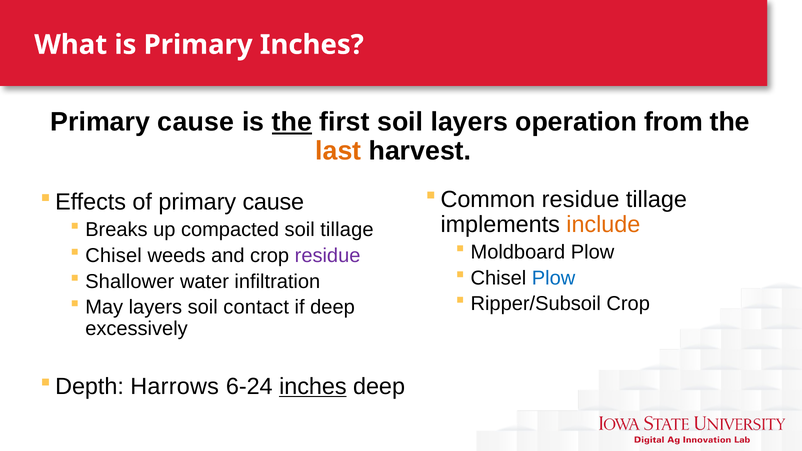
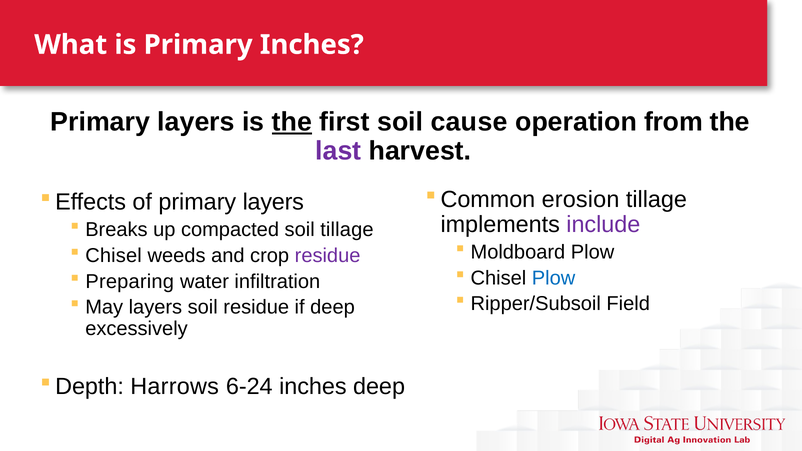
cause: cause -> layers (196, 122)
soil layers: layers -> cause (469, 122)
last colour: orange -> purple (338, 151)
residue: residue -> erosion (581, 199)
of primary cause: cause -> layers (273, 202)
include colour: orange -> purple (603, 225)
Shallower: Shallower -> Preparing (130, 282)
Ripper/Subsoil Crop: Crop -> Field (628, 304)
soil contact: contact -> residue (256, 307)
inches underline: present -> none (313, 387)
